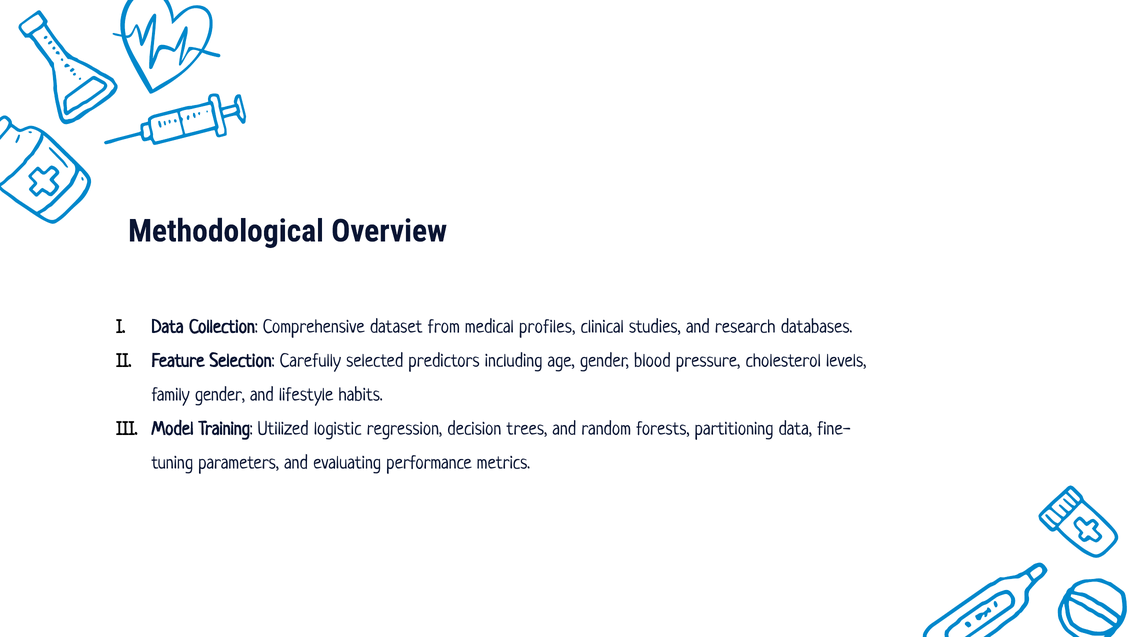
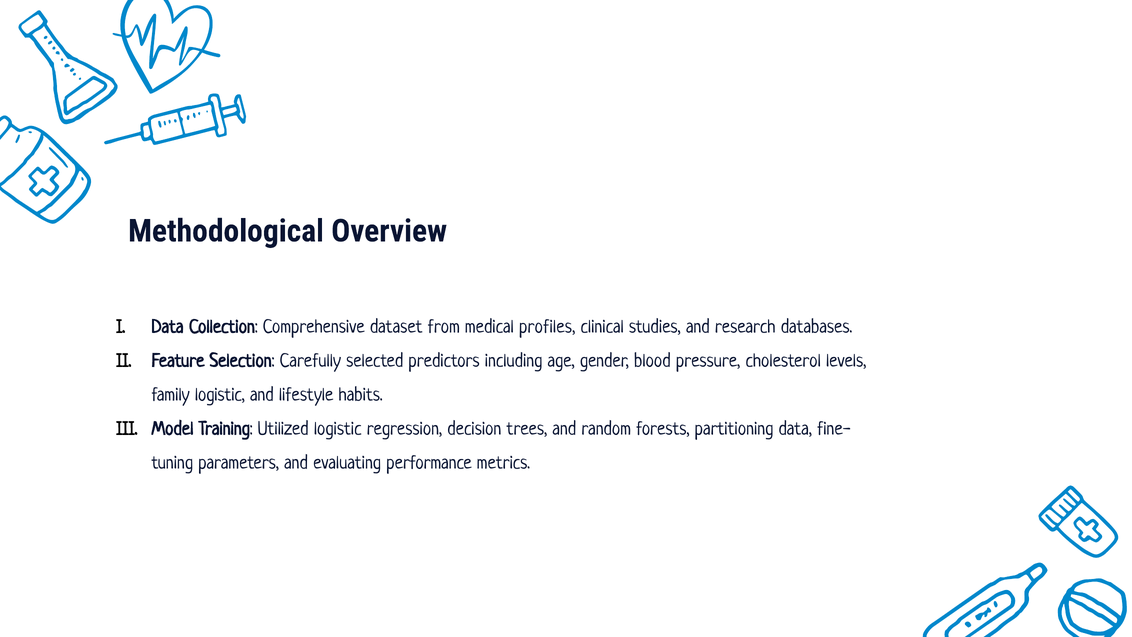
family gender: gender -> logistic (220, 394)
